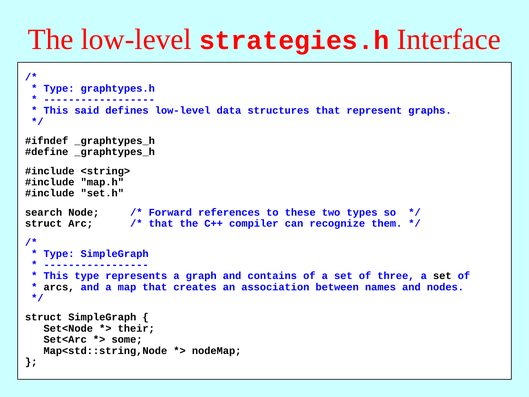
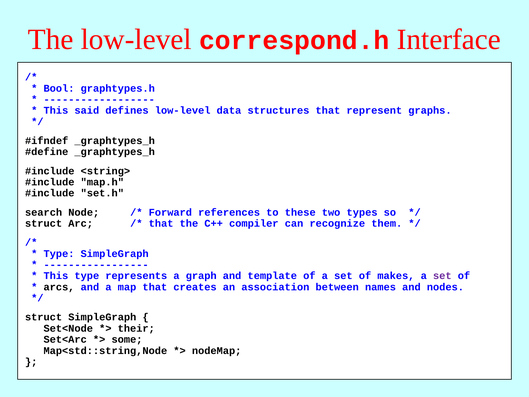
strategies.h: strategies.h -> correspond.h (294, 40)
Type: Type -> Bool (59, 88)
contains: contains -> template (272, 276)
three: three -> makes (396, 276)
set colour: black -> purple (442, 276)
